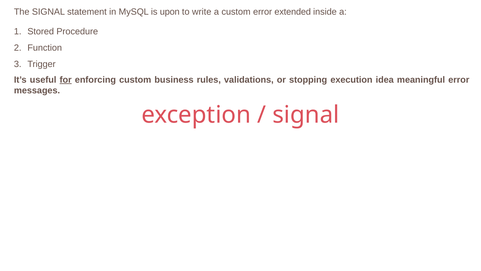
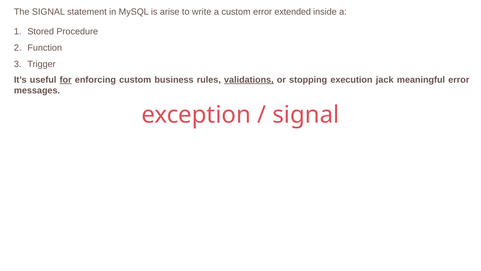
upon: upon -> arise (170, 12)
validations underline: none -> present (249, 80)
idea: idea -> jack (385, 80)
